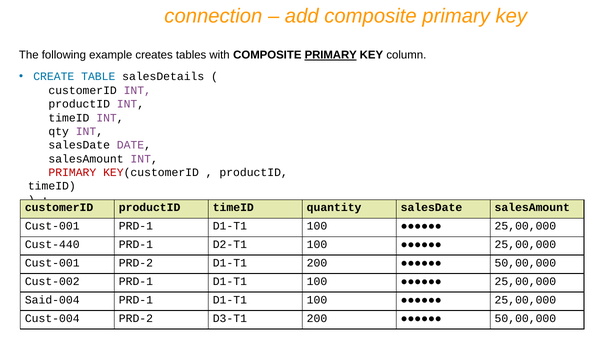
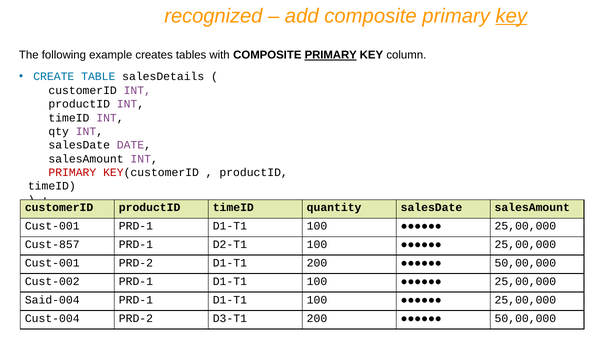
connection: connection -> recognized (213, 16)
key underline: none -> present (511, 16)
Cust-440: Cust-440 -> Cust-857 (52, 245)
